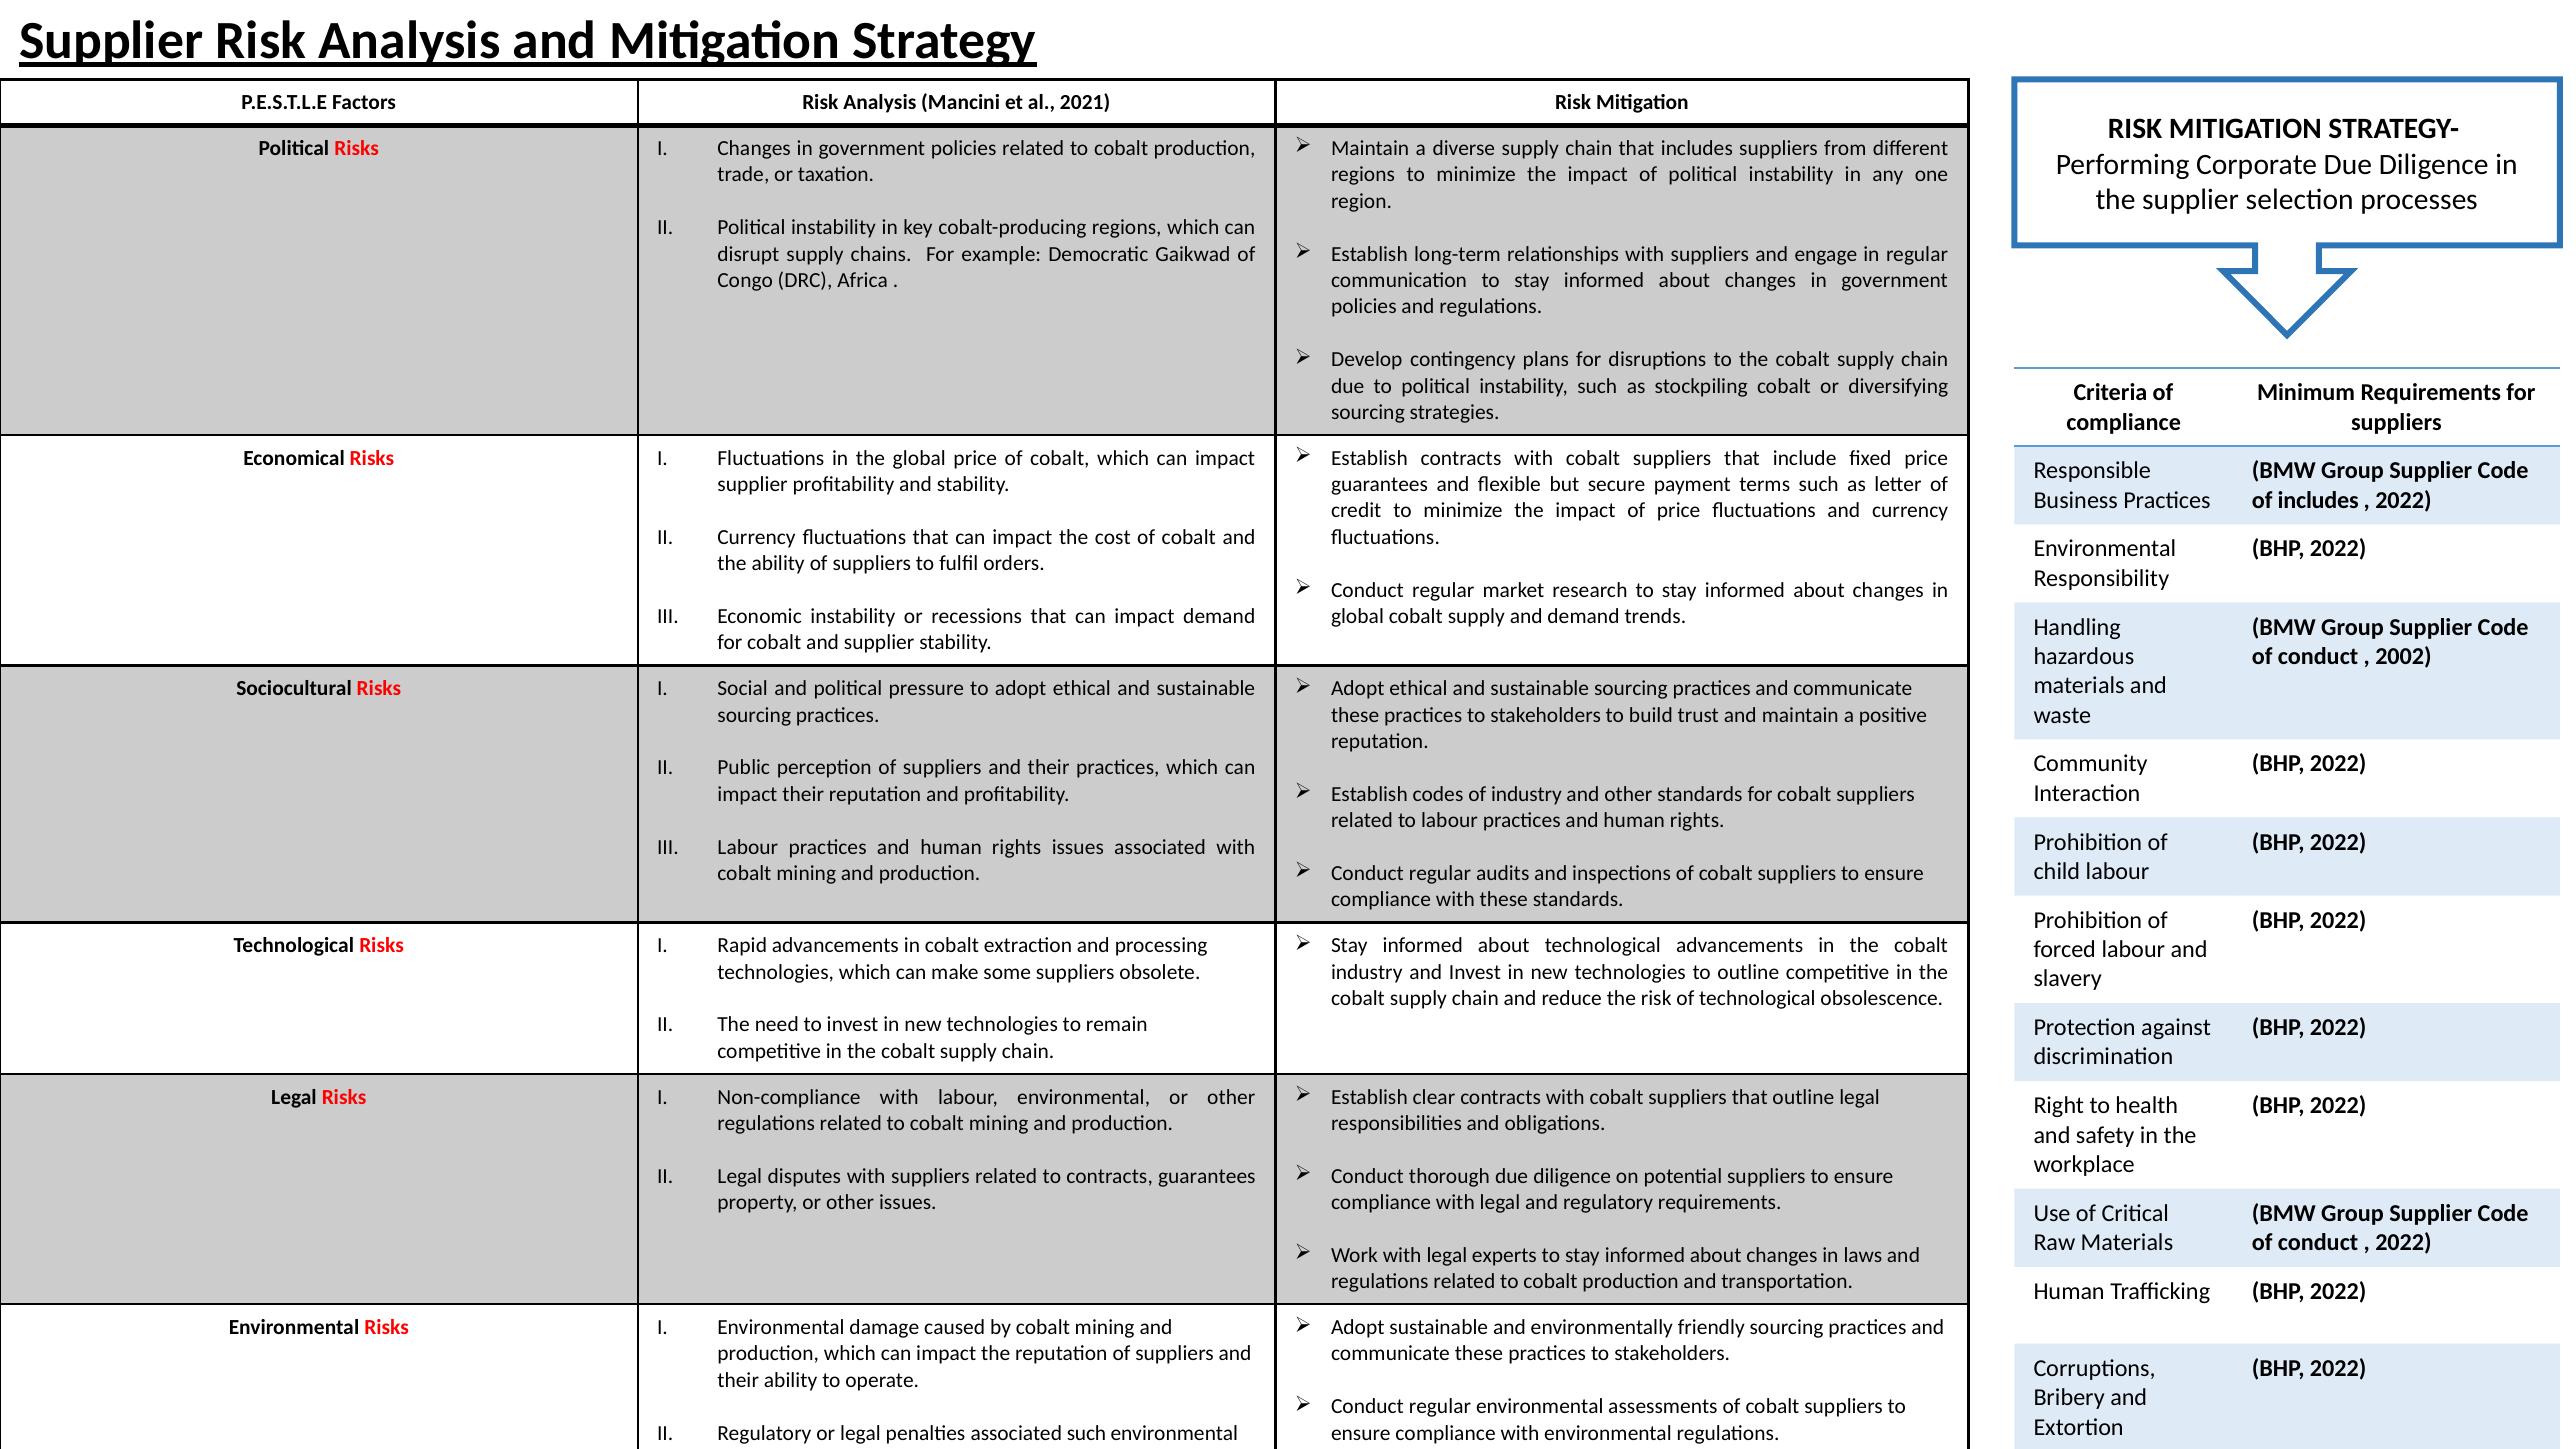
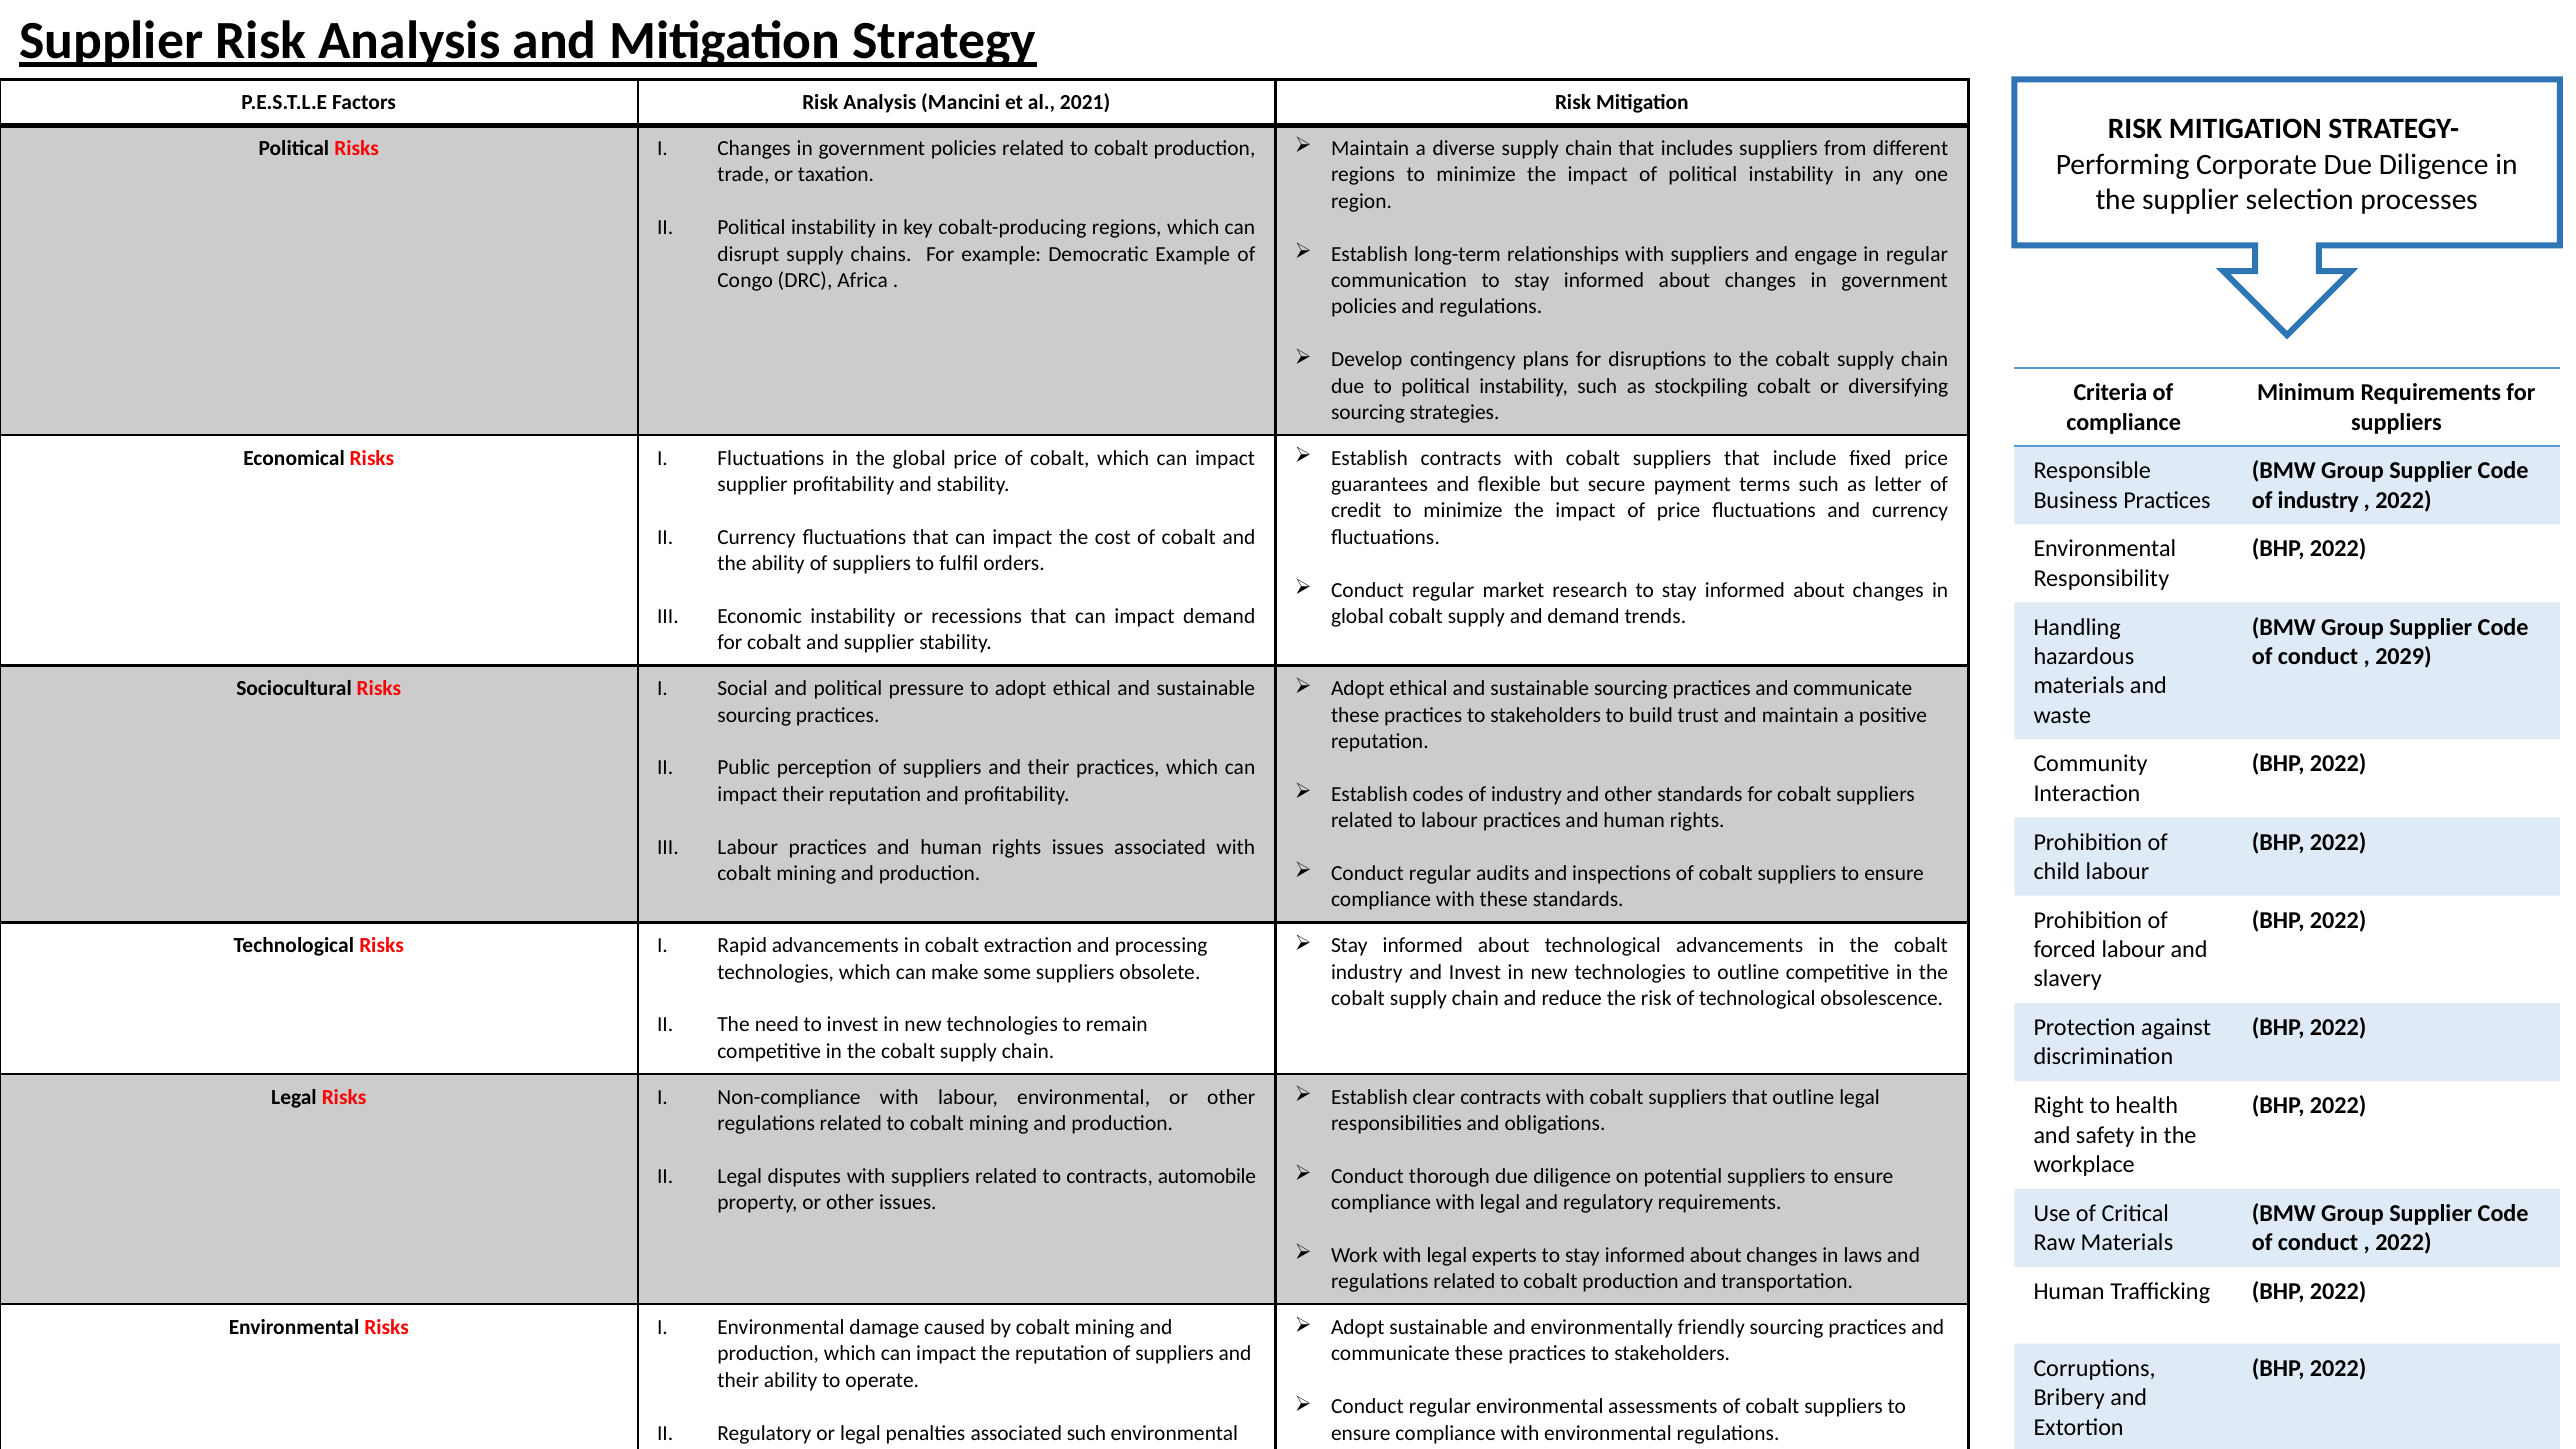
Democratic Gaikwad: Gaikwad -> Example (1193, 254)
includes: includes -> industry (2318, 500)
2002: 2002 -> 2029 (2403, 656)
contracts guarantees: guarantees -> automobile (1207, 1176)
